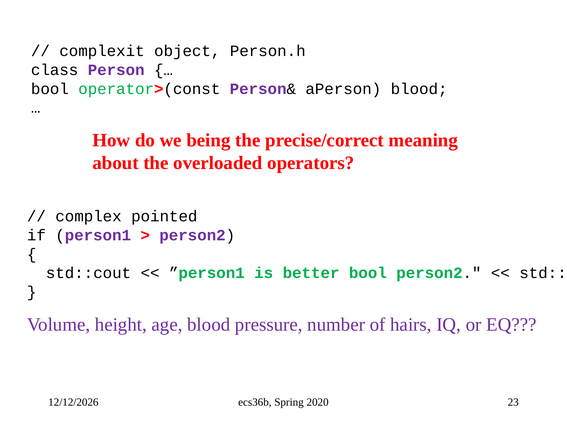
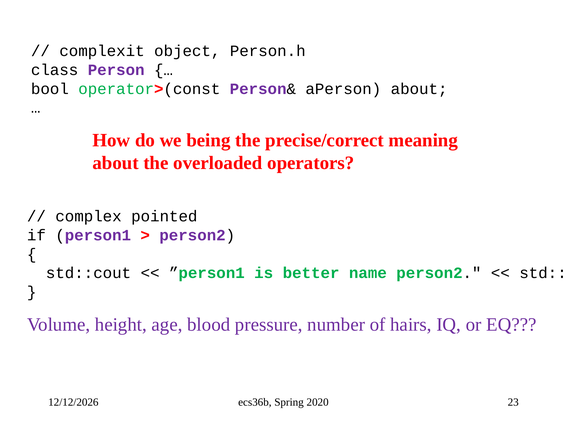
aPerson blood: blood -> about (419, 89)
better bool: bool -> name (368, 273)
